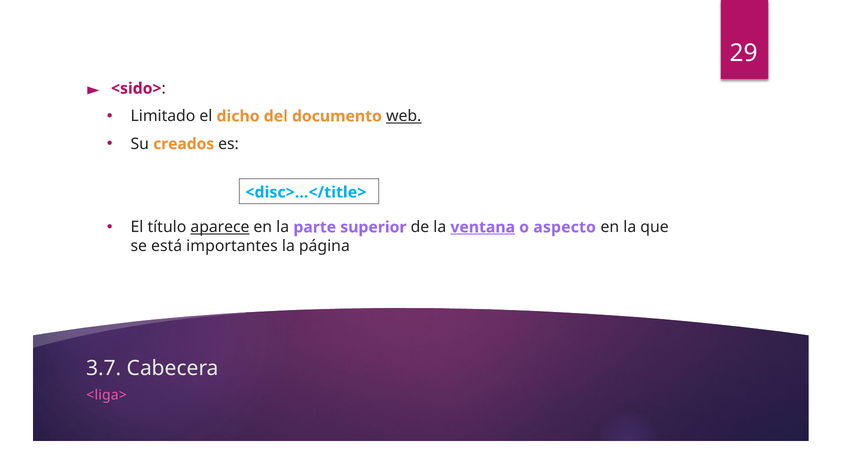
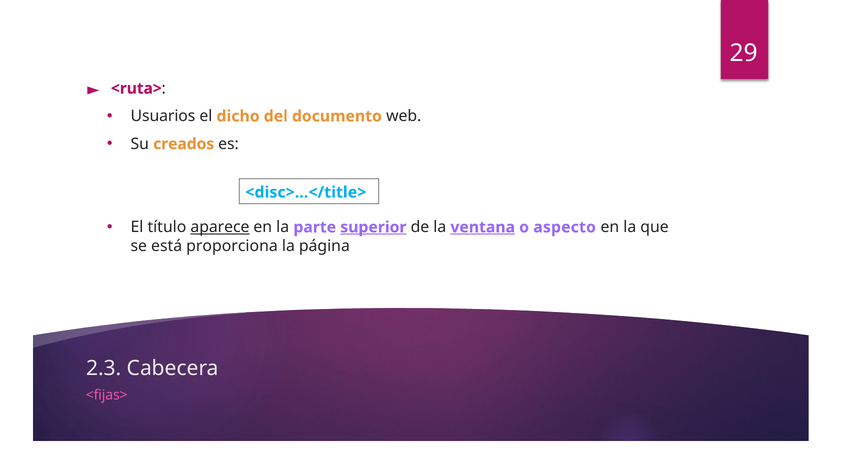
<sido>: <sido> -> <ruta> (136, 88)
Limitado: Limitado -> Usuarios (163, 116)
web underline: present -> none (404, 116)
superior underline: none -> present (373, 227)
importantes: importantes -> proporciona (232, 246)
3.7: 3.7 -> 2.3 (104, 368)
<liga>: <liga> -> <fijas> (107, 395)
